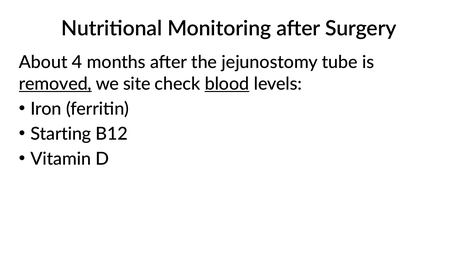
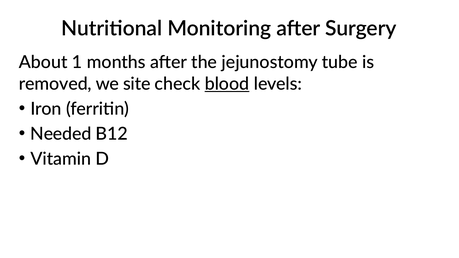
4: 4 -> 1 (77, 62)
removed underline: present -> none (55, 84)
Starting: Starting -> Needed (61, 134)
